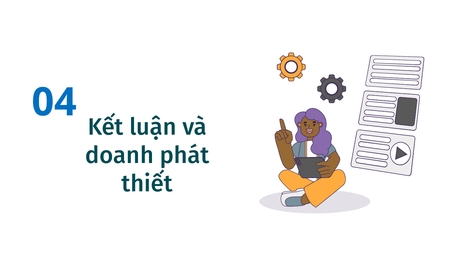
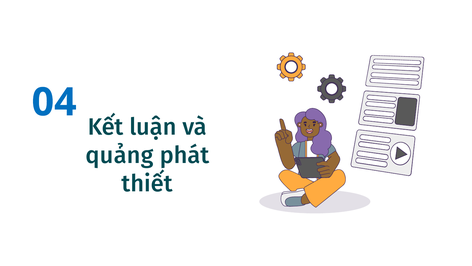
doanh: doanh -> quảng (119, 155)
